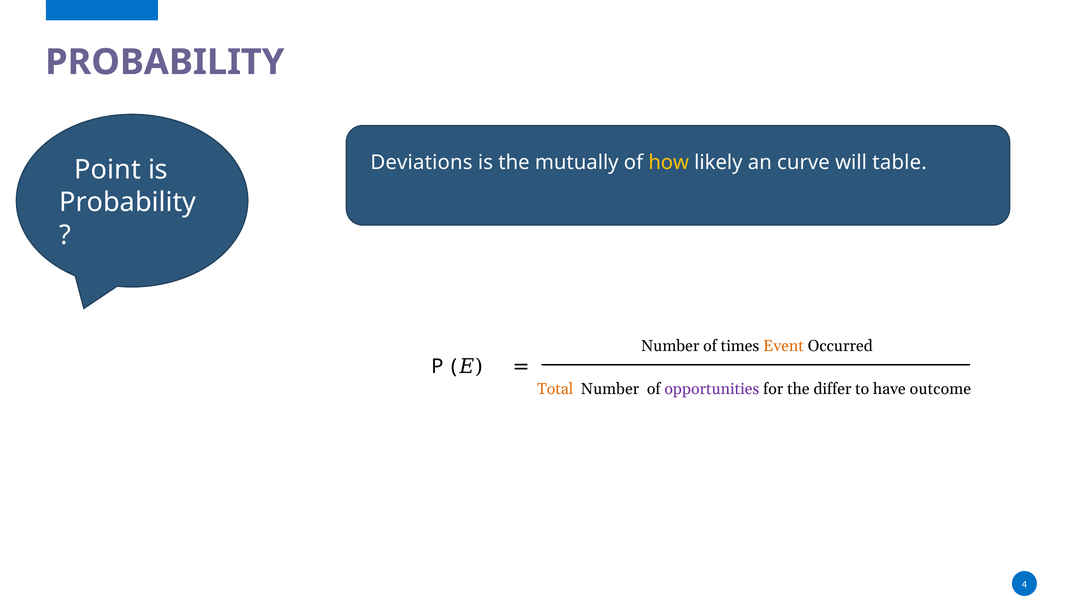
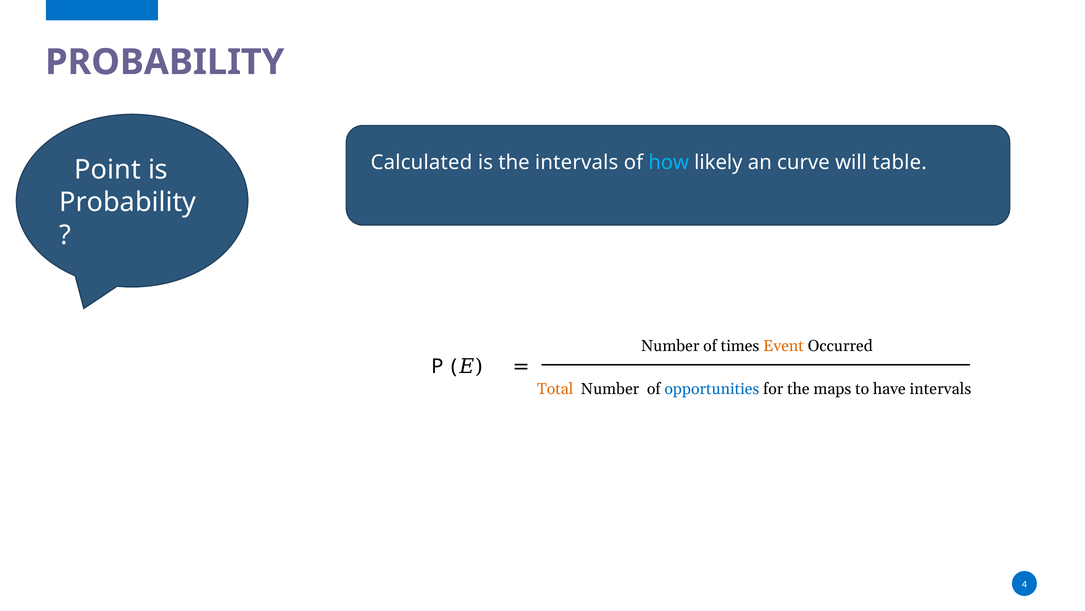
Deviations: Deviations -> Calculated (421, 163)
the mutually: mutually -> intervals (577, 163)
how colour: yellow -> light blue (669, 163)
opportunities colour: purple -> blue (712, 389)
differ: differ -> maps (832, 389)
have outcome: outcome -> intervals (940, 389)
